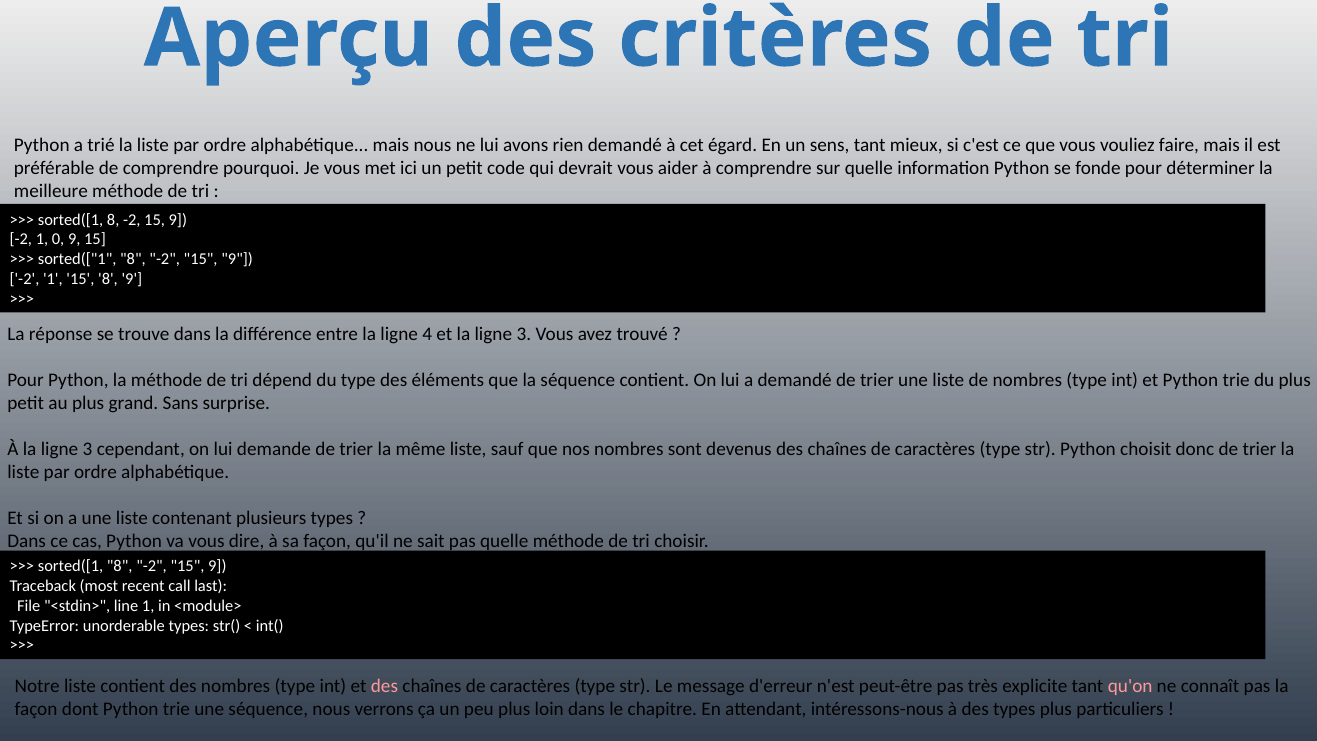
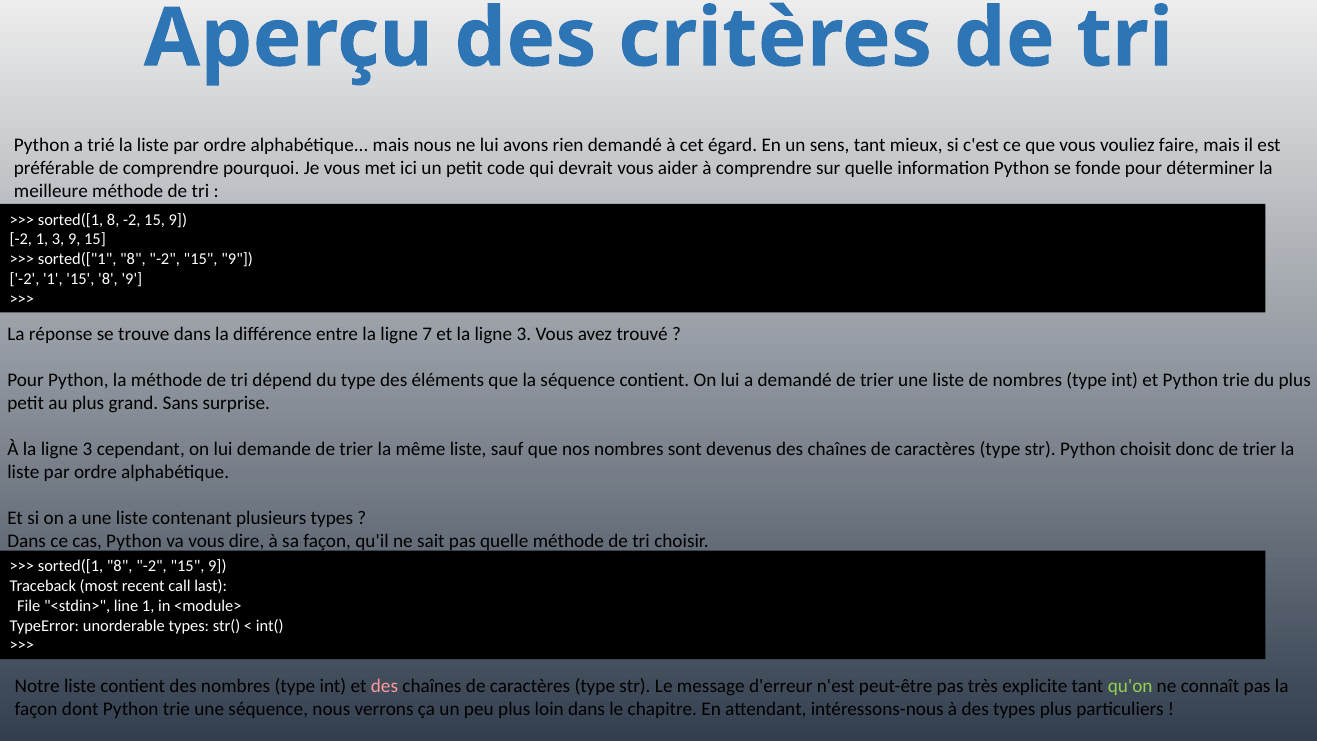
1 0: 0 -> 3 (58, 239)
4: 4 -> 7 (427, 334)
qu'on colour: pink -> light green (1130, 686)
